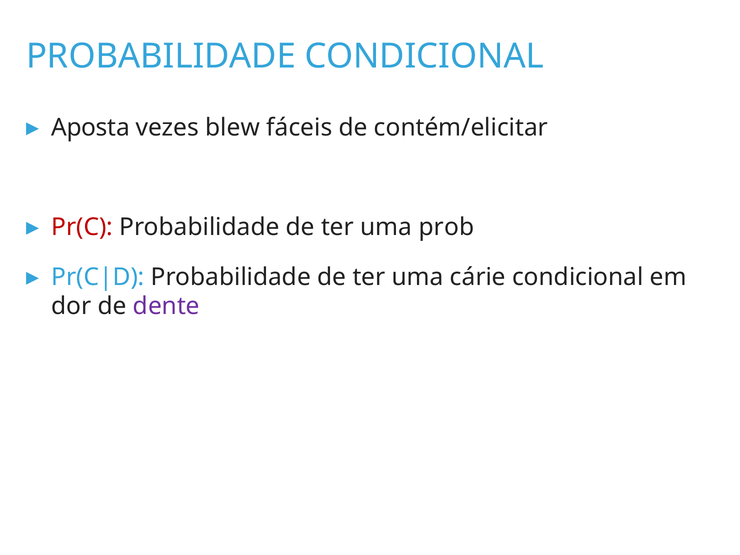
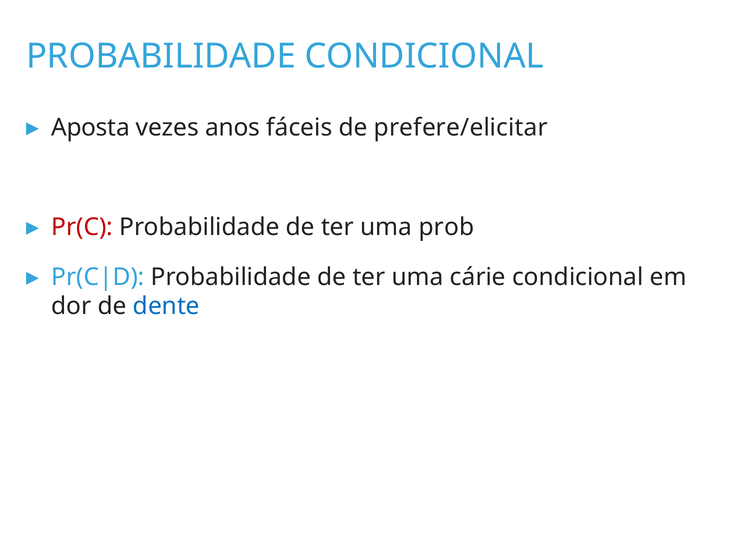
blew: blew -> anos (233, 128)
contém/elicitar: contém/elicitar -> prefere/elicitar (461, 128)
dente colour: purple -> blue (166, 306)
